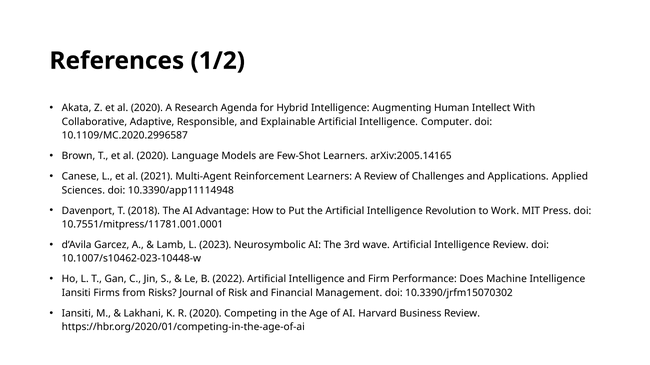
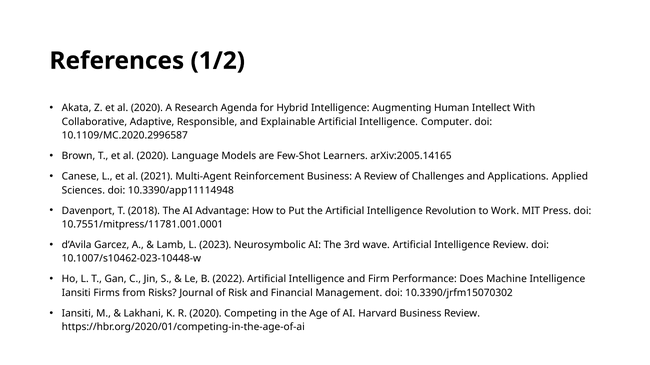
Reinforcement Learners: Learners -> Business (330, 177)
